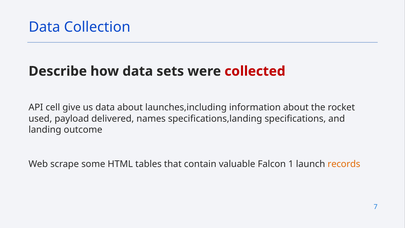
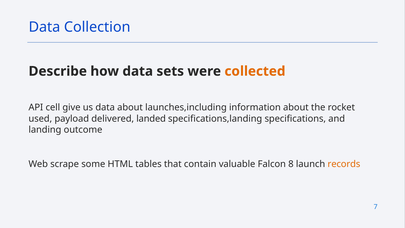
collected colour: red -> orange (255, 71)
names: names -> landed (151, 119)
1: 1 -> 8 (291, 164)
